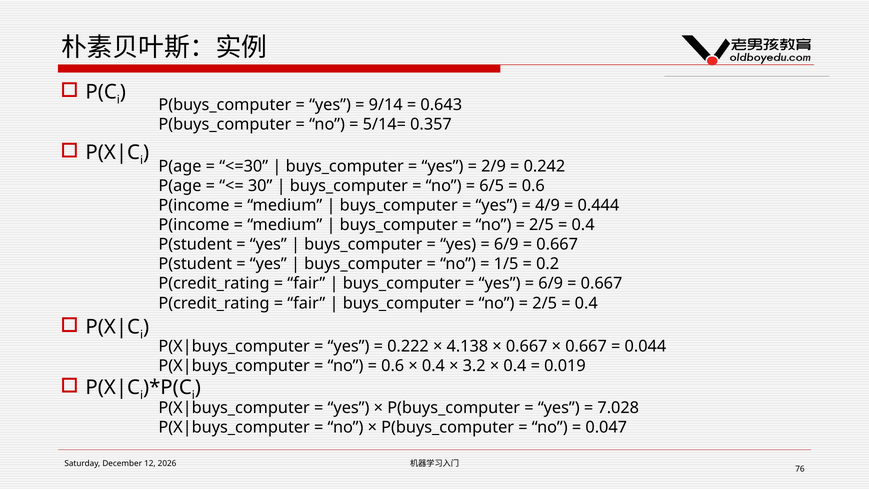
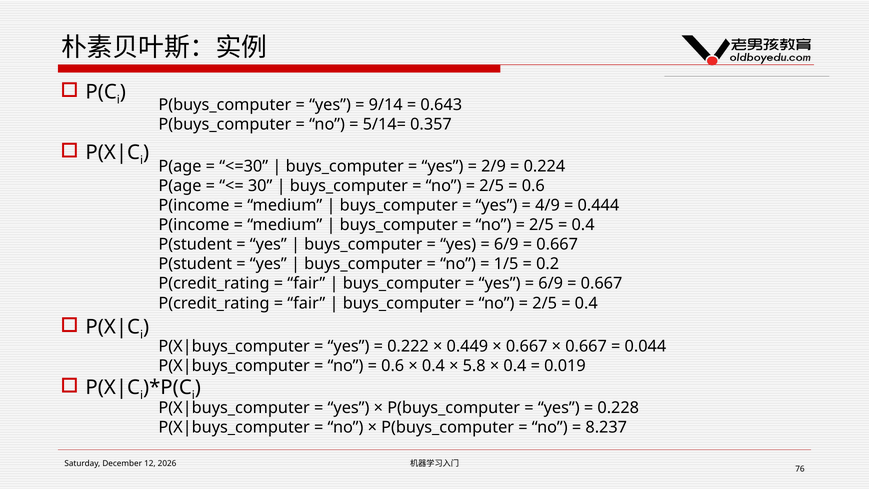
0.242: 0.242 -> 0.224 (544, 166)
6/5: 6/5 -> 2/5 (492, 186)
4.138: 4.138 -> 0.449 (467, 346)
3.2: 3.2 -> 5.8 (474, 366)
7.028: 7.028 -> 0.228 (618, 408)
0.047: 0.047 -> 8.237 (606, 427)
